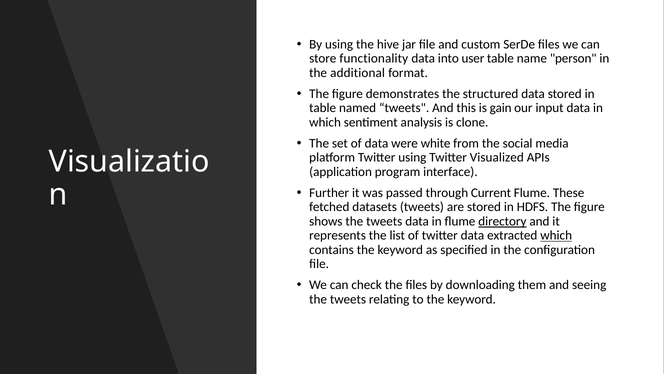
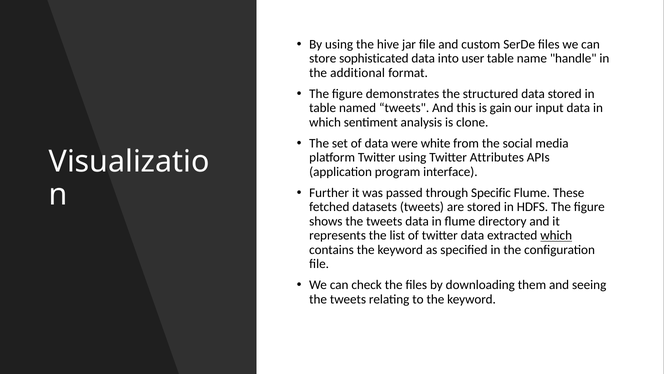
functionality: functionality -> sophisticated (374, 59)
person: person -> handle (573, 59)
Visualized: Visualized -> Attributes (497, 157)
Current: Current -> Specific (491, 193)
directory underline: present -> none (502, 221)
